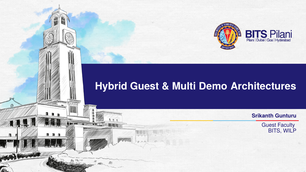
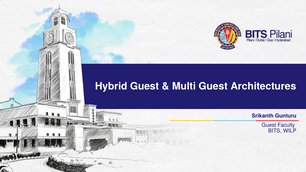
Multi Demo: Demo -> Guest (213, 86)
